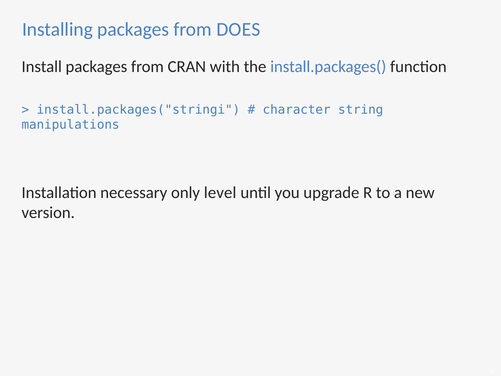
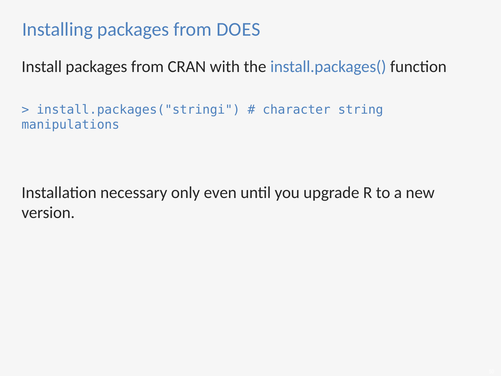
level: level -> even (220, 193)
